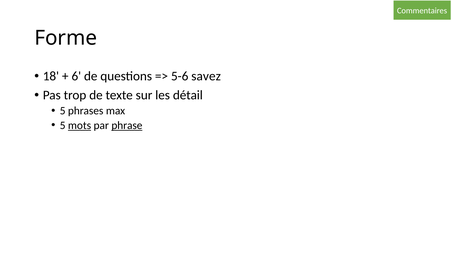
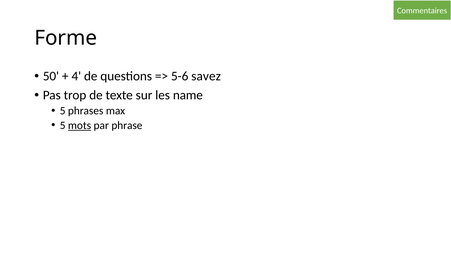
18: 18 -> 50 (51, 76)
6: 6 -> 4 (76, 76)
détail: détail -> name (188, 95)
phrase underline: present -> none (127, 125)
